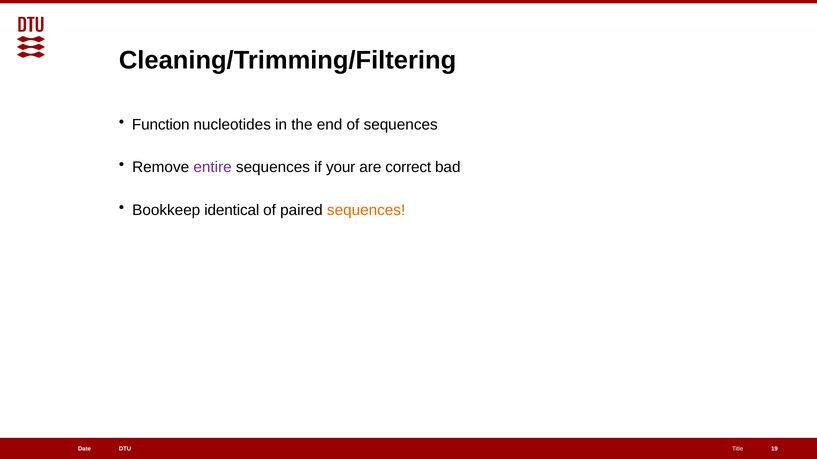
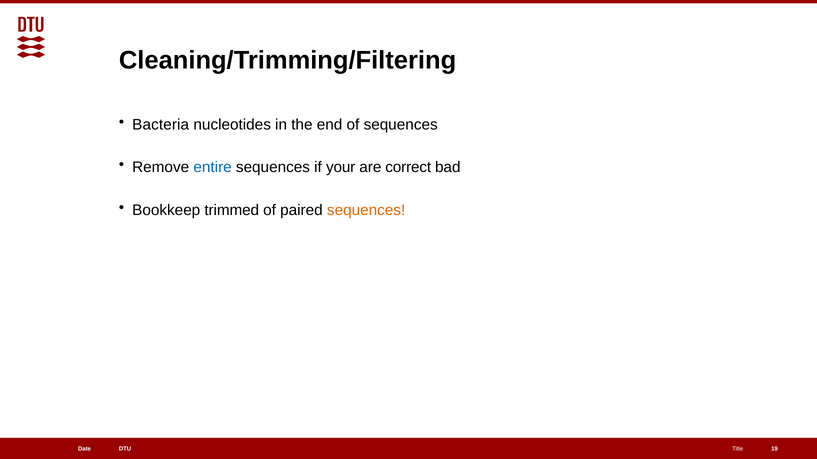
Function: Function -> Bacteria (161, 125)
entire colour: purple -> blue (213, 168)
identical: identical -> trimmed (232, 210)
